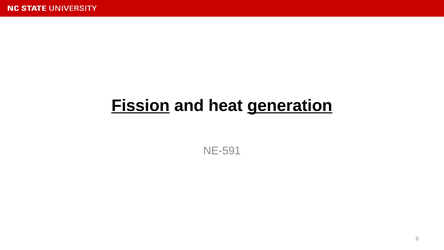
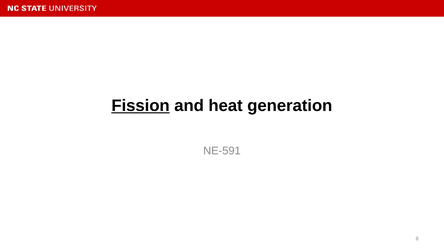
generation underline: present -> none (290, 106)
